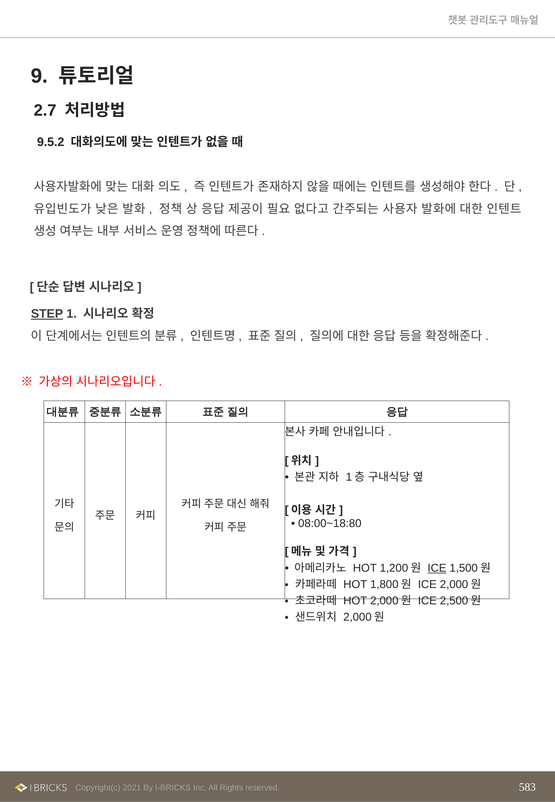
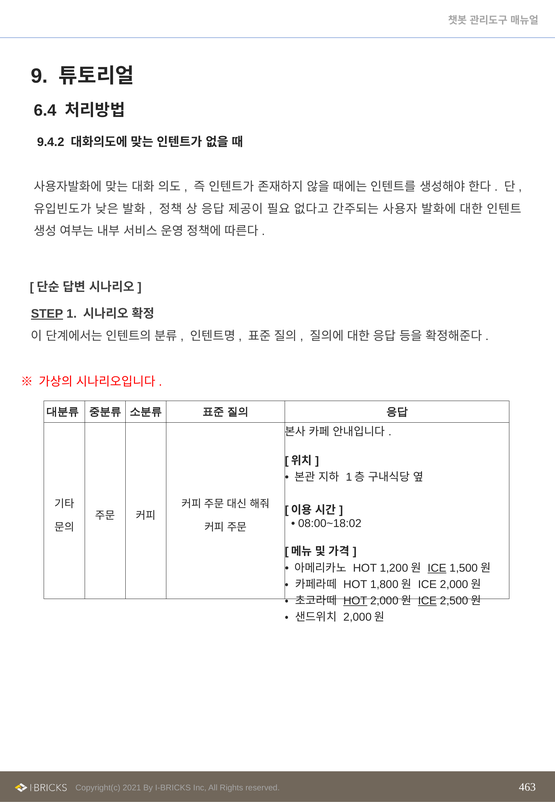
2.7: 2.7 -> 6.4 (45, 110)
9.5.2: 9.5.2 -> 9.4.2 (51, 142)
08:00~18:80: 08:00~18:80 -> 08:00~18:02 (330, 523)
HOT underline: none -> present (355, 601)
ICE underline: none -> present (427, 601)
583: 583 -> 463 (527, 787)
